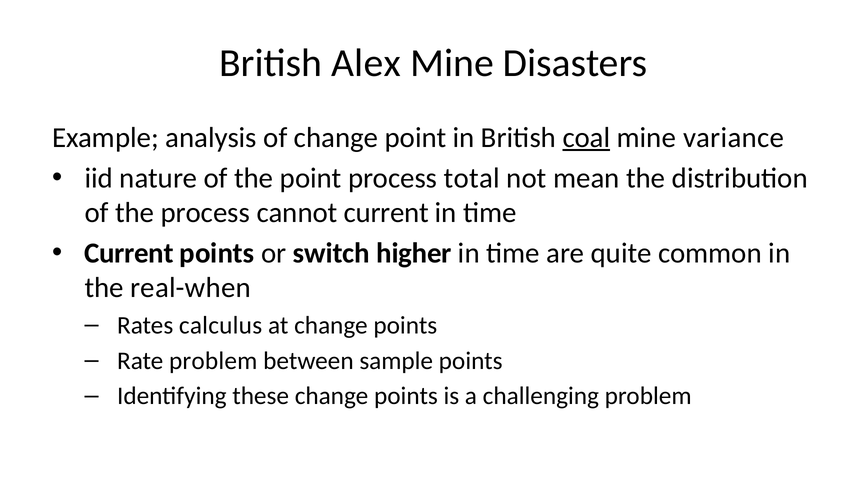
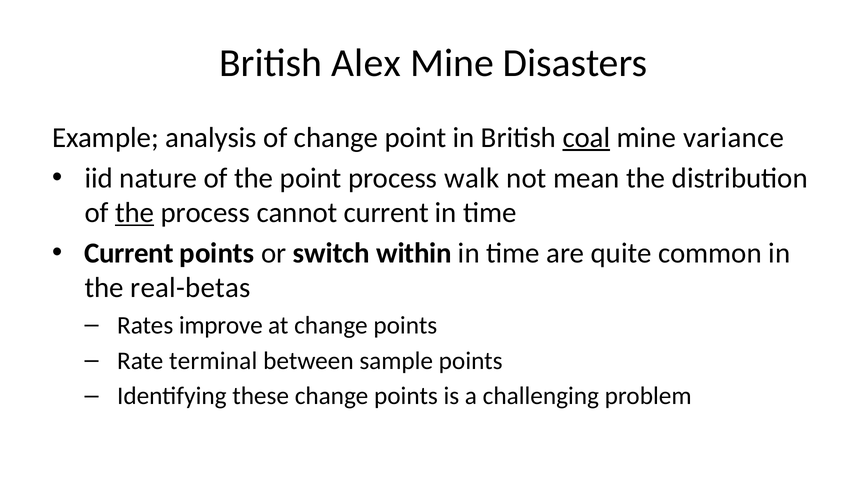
total: total -> walk (472, 178)
the underline: none -> present (135, 213)
higher: higher -> within (414, 253)
real-when: real-when -> real-betas (191, 288)
calculus: calculus -> improve (221, 325)
Rate problem: problem -> terminal (213, 360)
